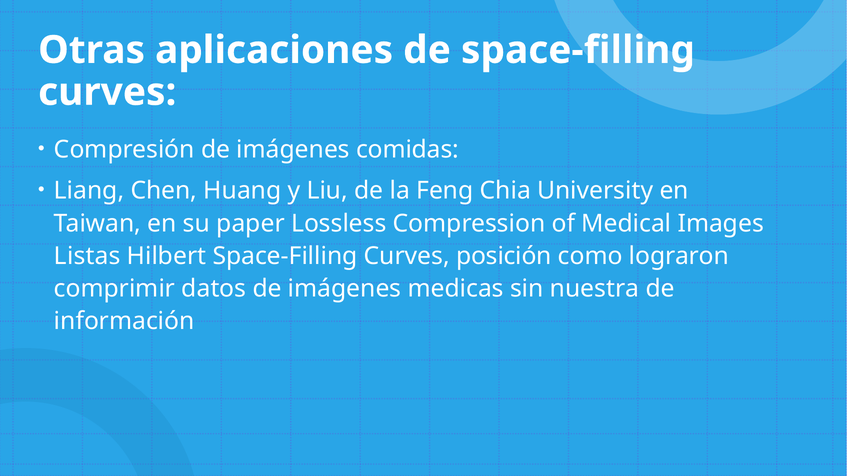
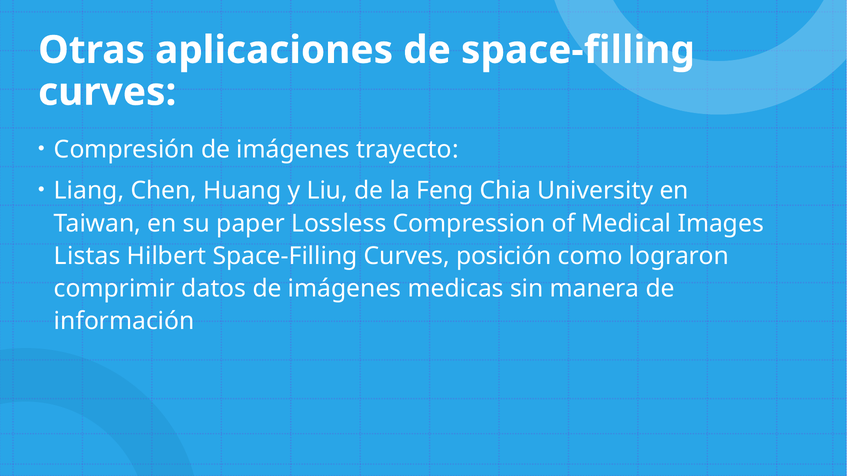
comidas: comidas -> trayecto (407, 150)
nuestra: nuestra -> manera (595, 289)
